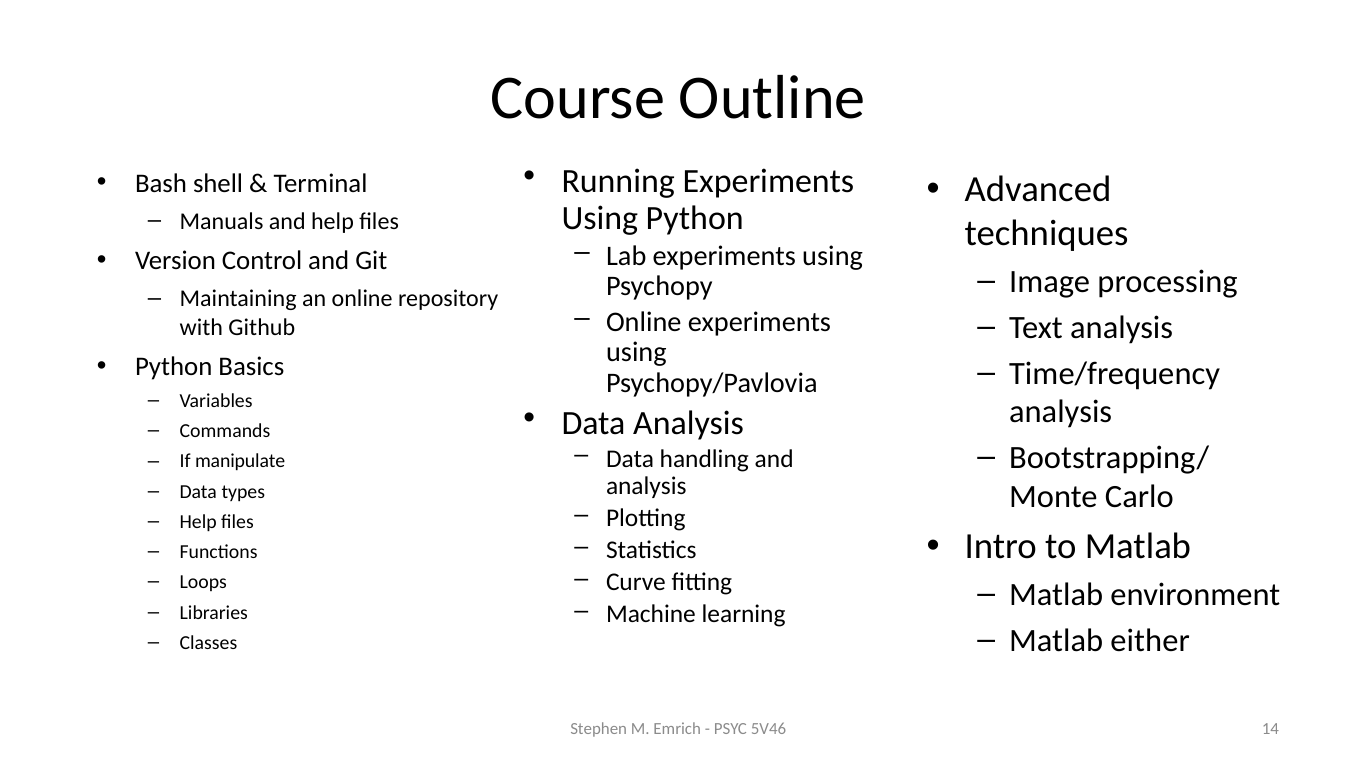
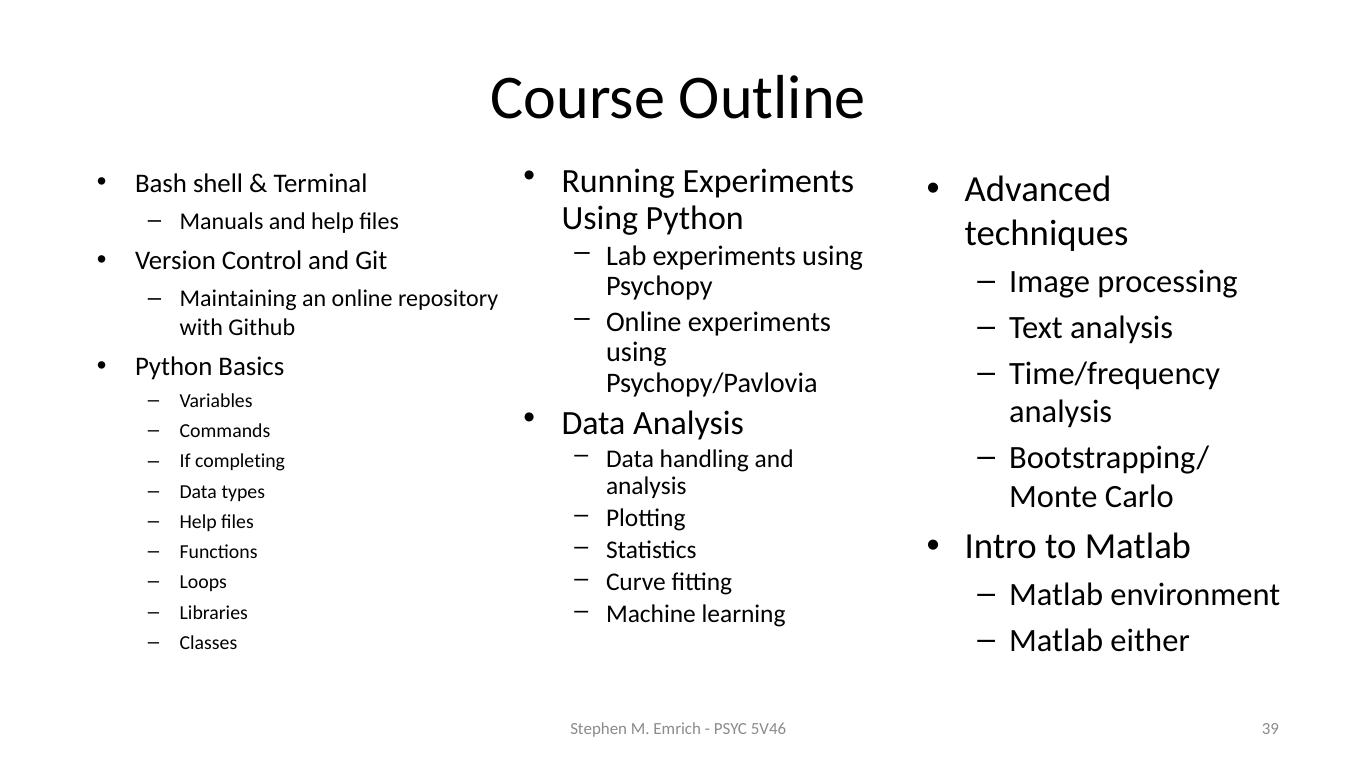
manipulate: manipulate -> completing (240, 462)
14: 14 -> 39 (1270, 729)
